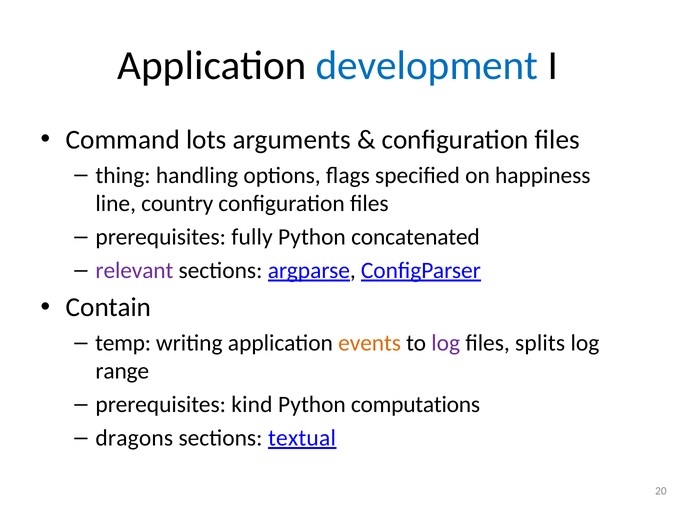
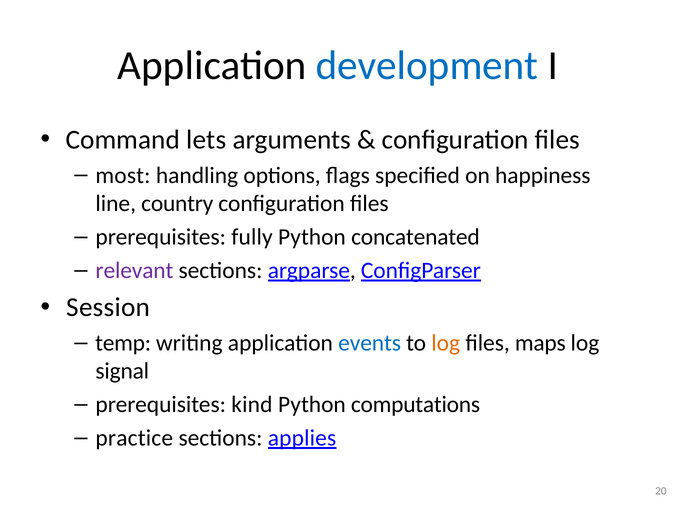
lots: lots -> lets (206, 140)
thing: thing -> most (123, 175)
Contain: Contain -> Session (108, 308)
events colour: orange -> blue (370, 343)
log colour: purple -> orange (446, 343)
splits: splits -> maps (540, 343)
range: range -> signal (122, 371)
dragons: dragons -> practice (134, 438)
textual: textual -> applies (302, 438)
